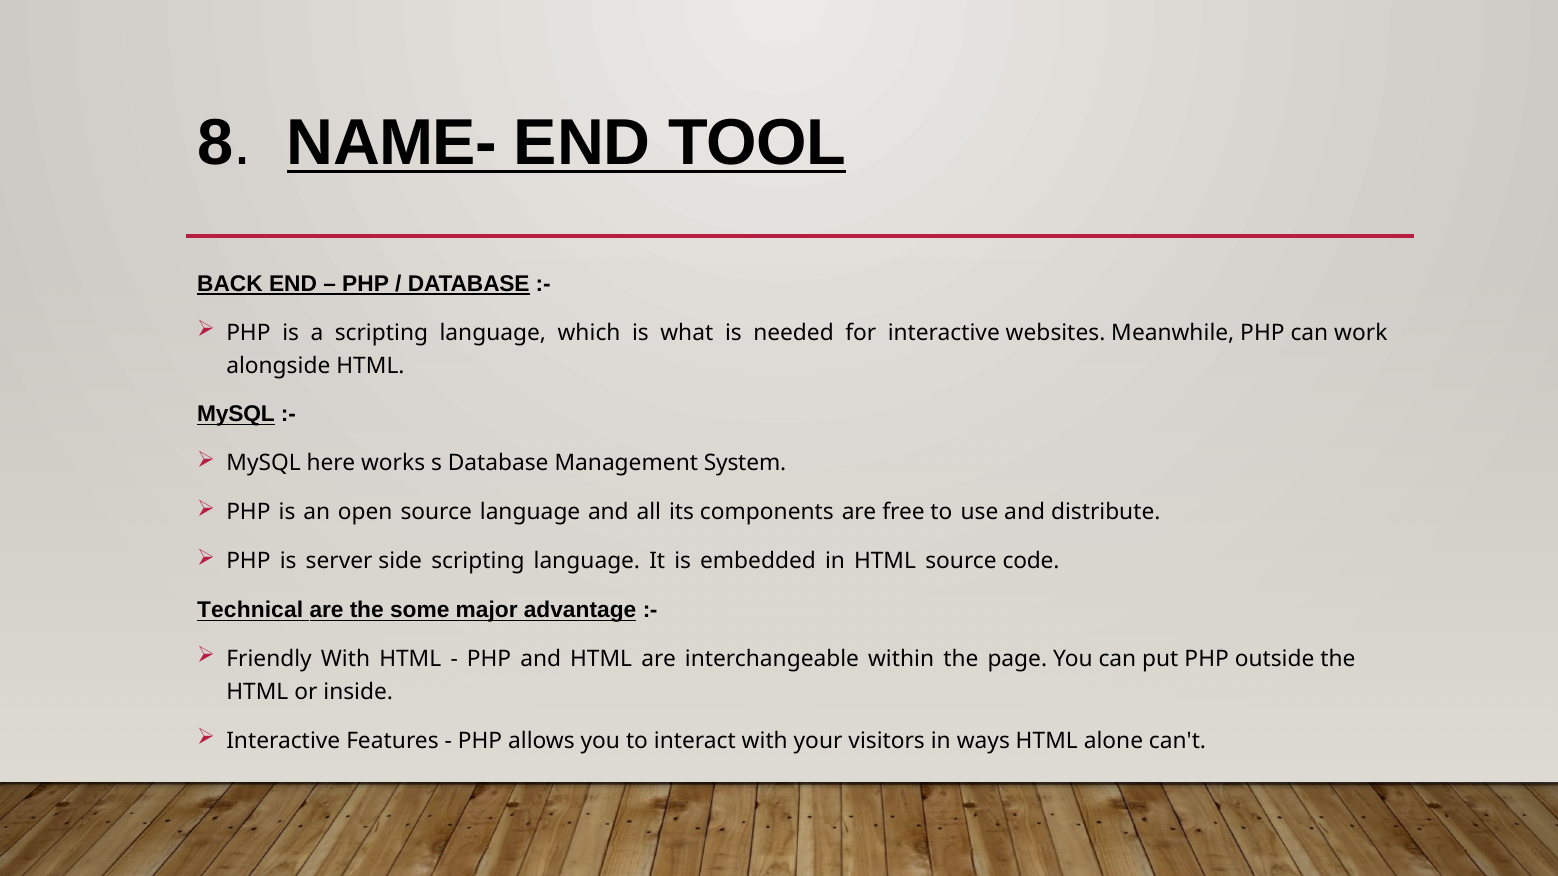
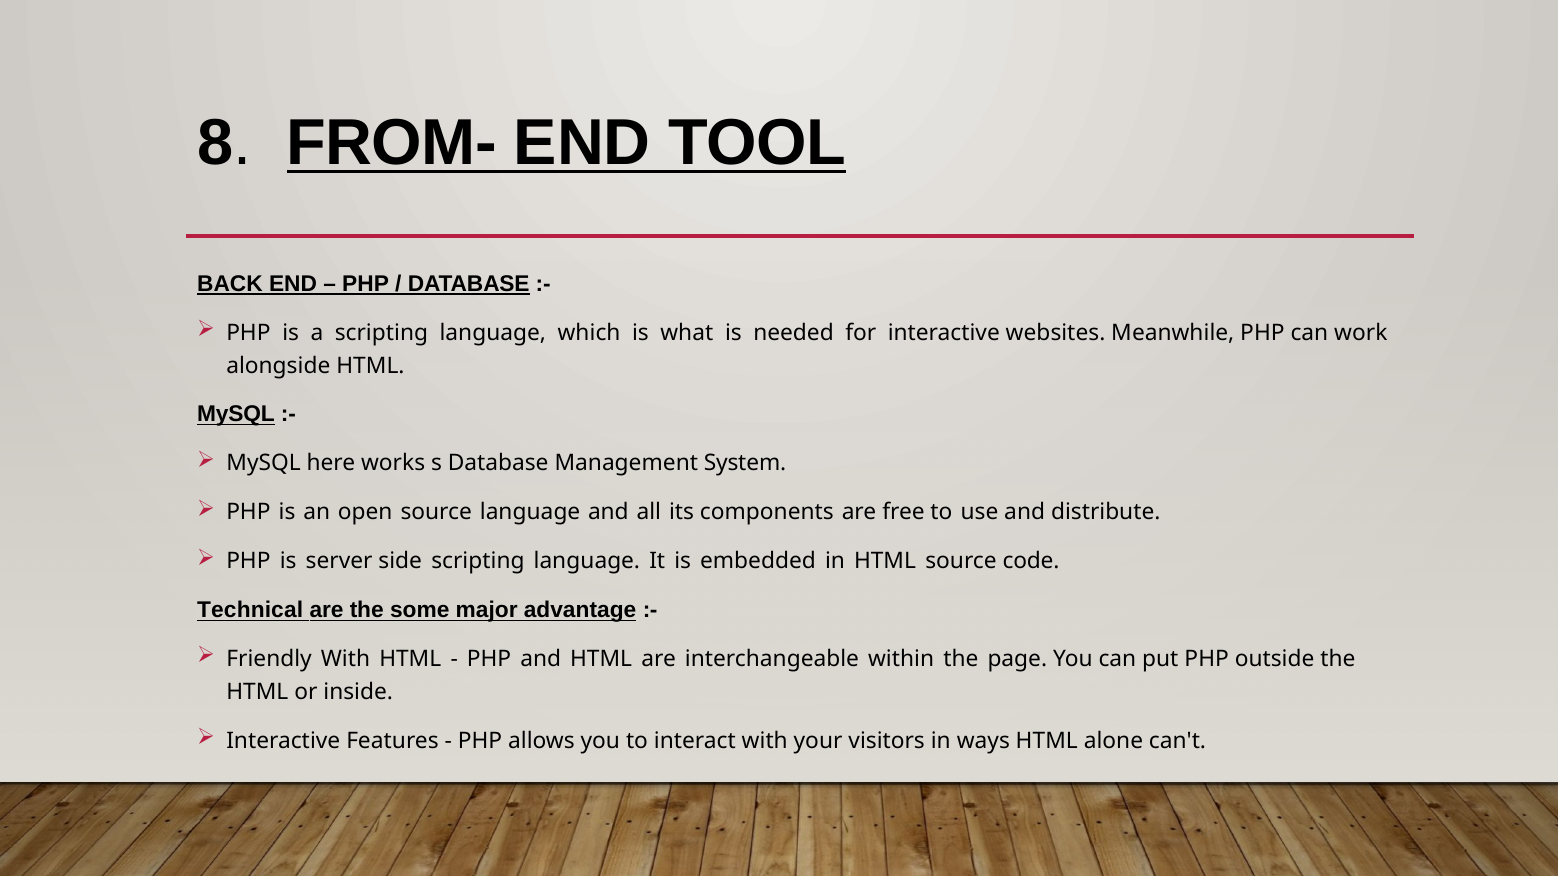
NAME-: NAME- -> FROM- (392, 143)
